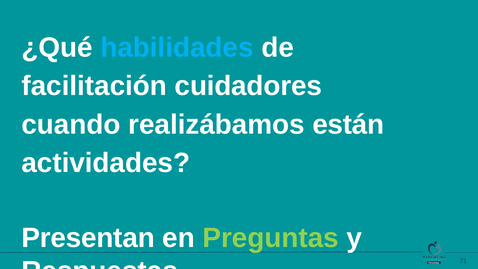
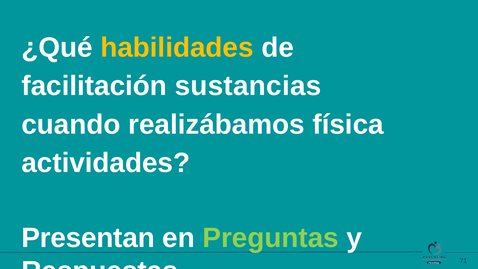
habilidades colour: light blue -> yellow (177, 48)
cuidadores: cuidadores -> sustancias (248, 86)
están: están -> física (348, 124)
